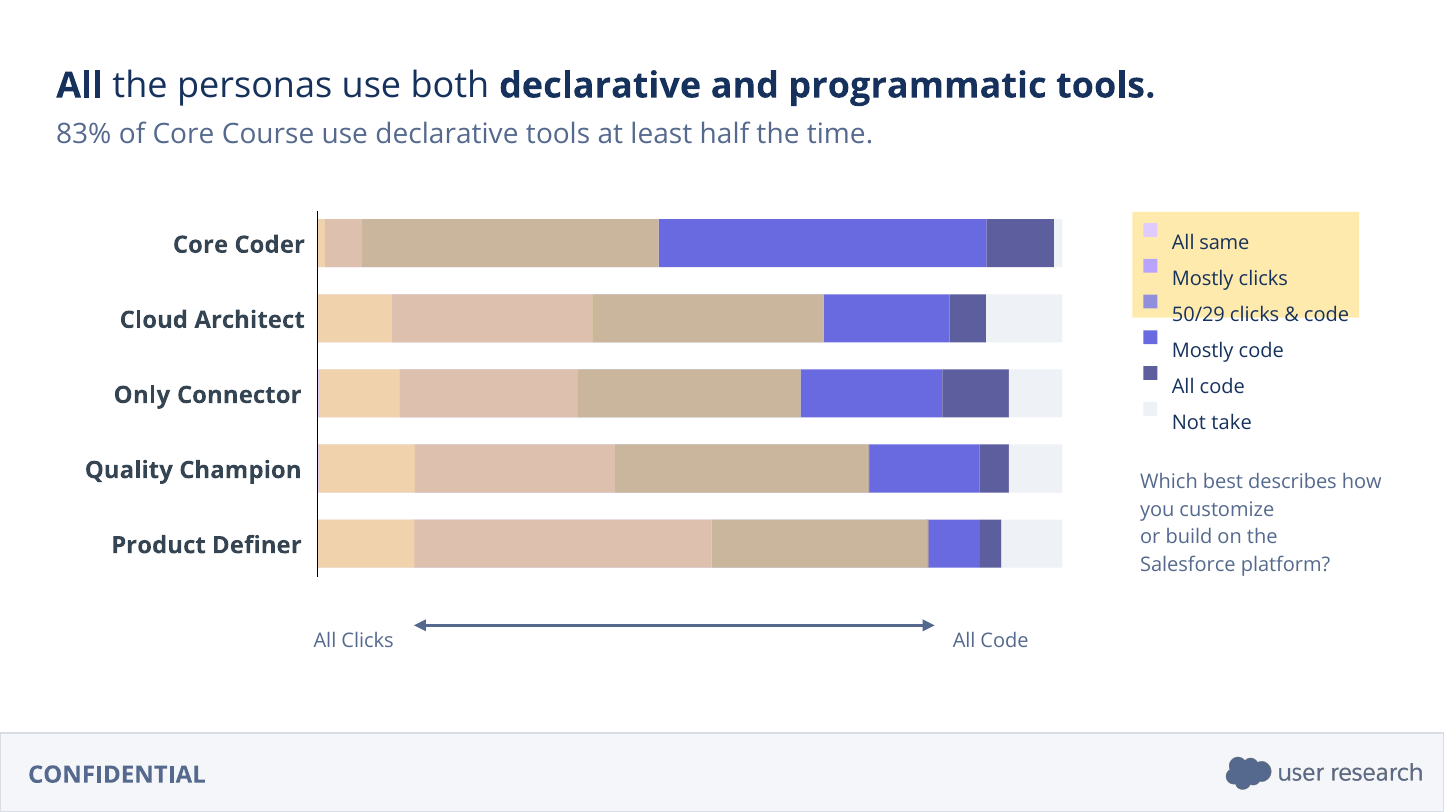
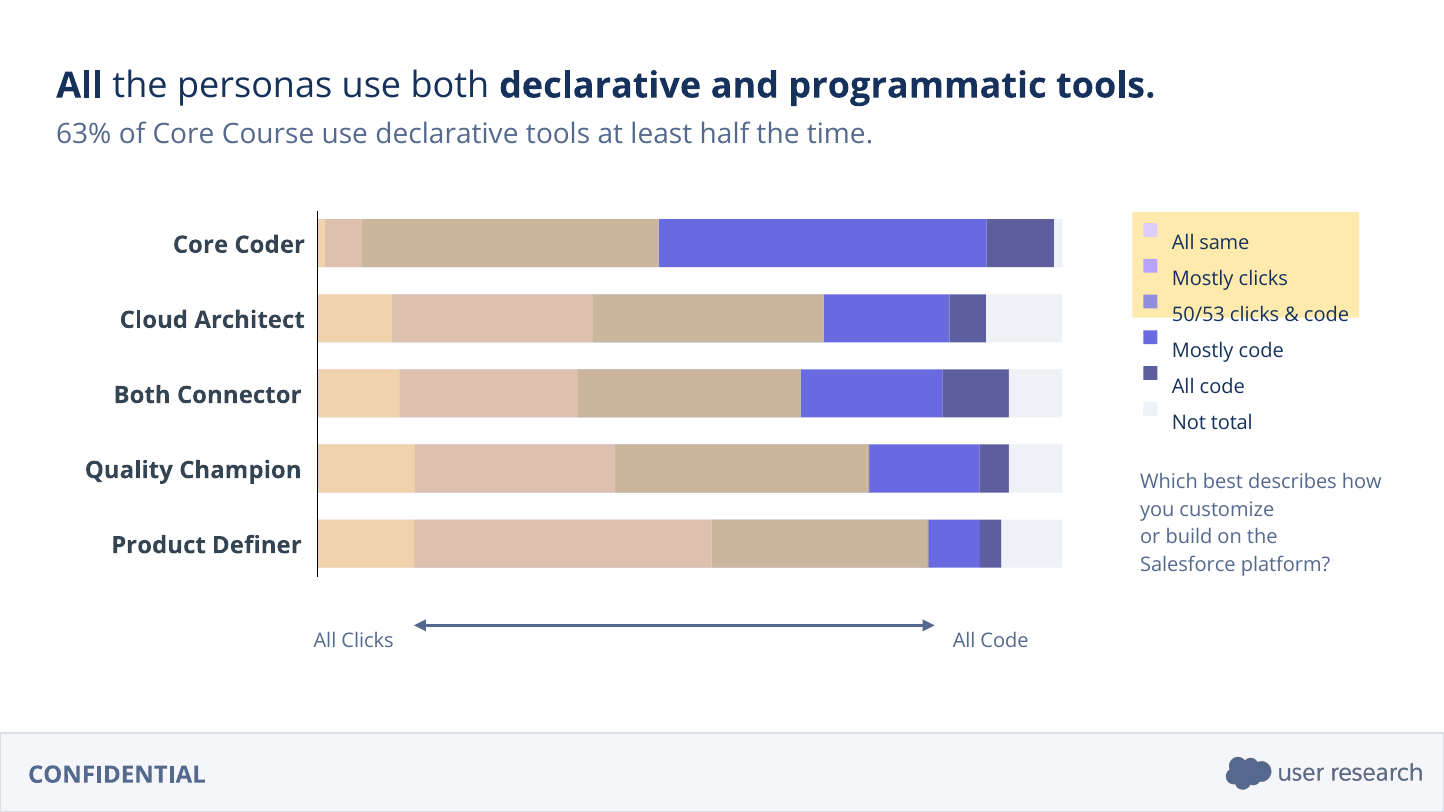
83%: 83% -> 63% (84, 134)
50/29: 50/29 -> 50/53 (1198, 315)
Only: Only -> Both (142, 395)
take: take -> total (1232, 423)
